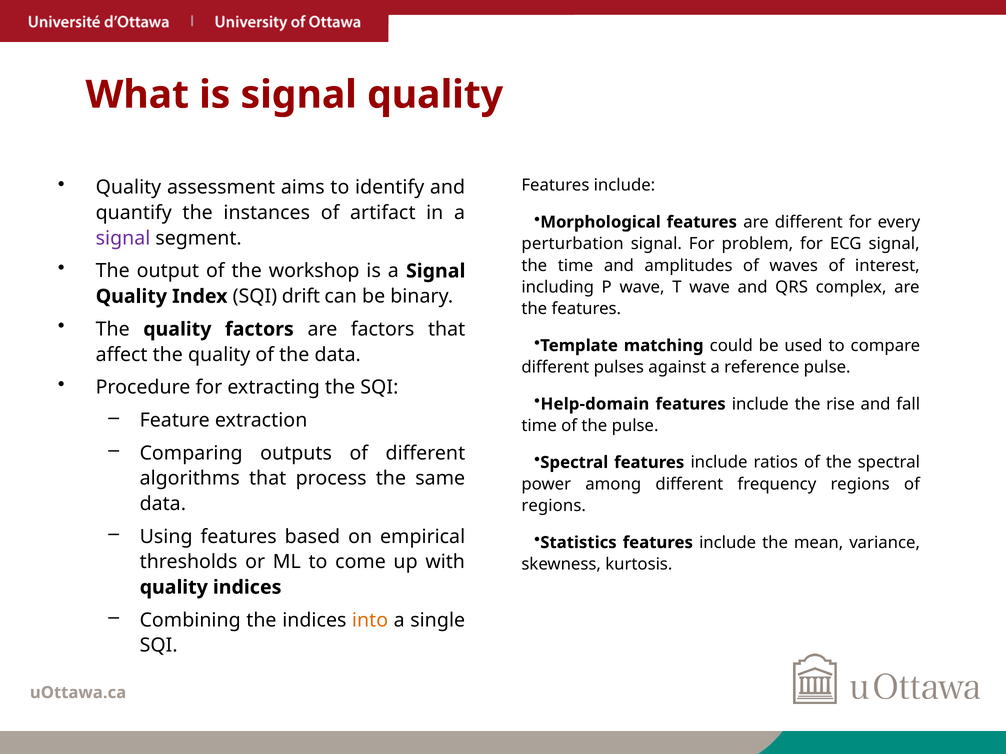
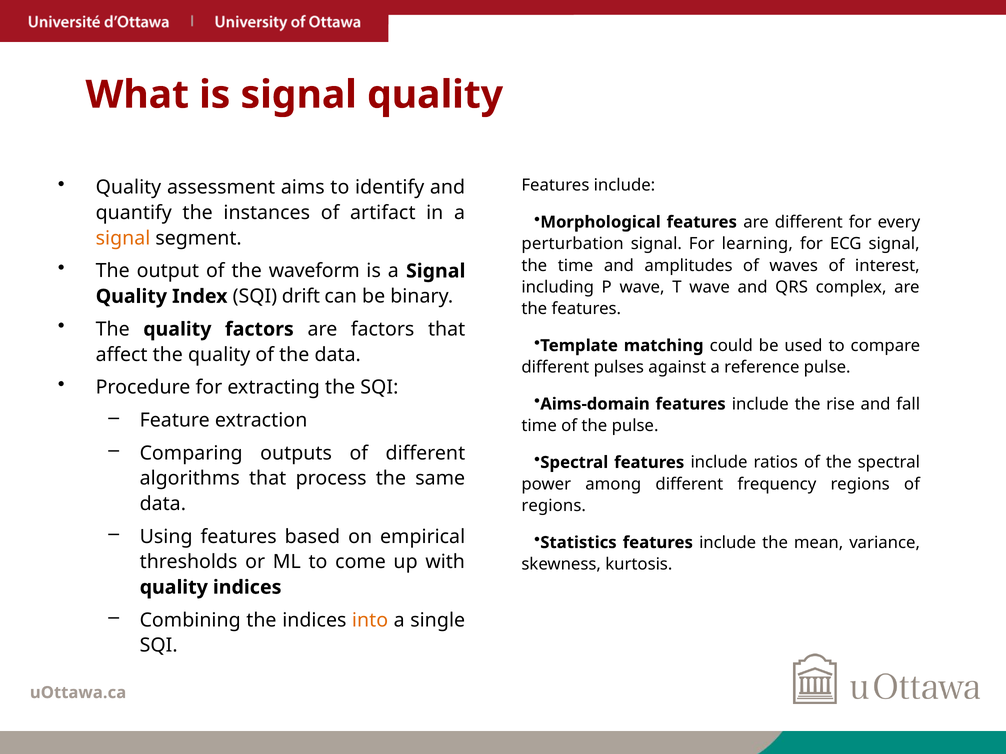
signal colour: purple -> orange (123, 238)
problem: problem -> learning (757, 244)
workshop: workshop -> waveform (314, 271)
Help-domain: Help-domain -> Aims-domain (595, 404)
